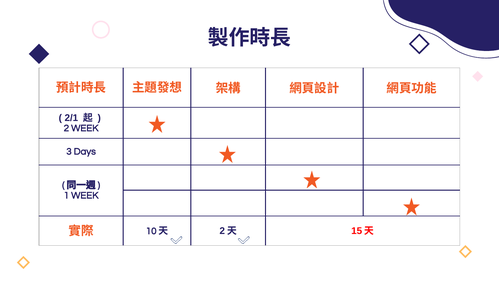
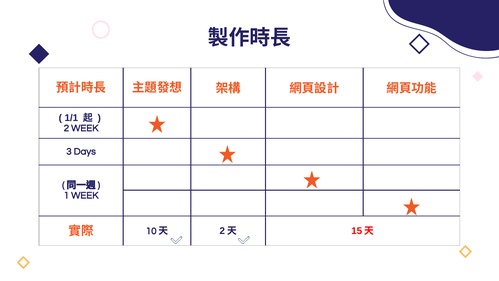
2/1: 2/1 -> 1/1 (71, 118)
